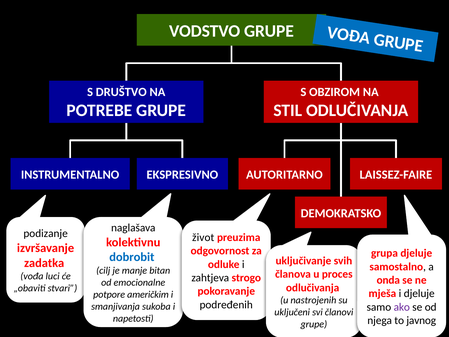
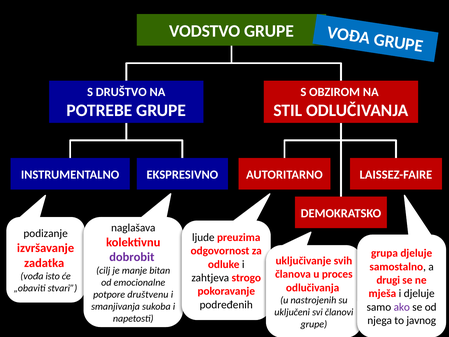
život: život -> ljude (203, 237)
dobrobit colour: blue -> purple (132, 257)
luci: luci -> isto (53, 276)
onda: onda -> drugi (388, 280)
američkim: američkim -> društvenu (148, 294)
